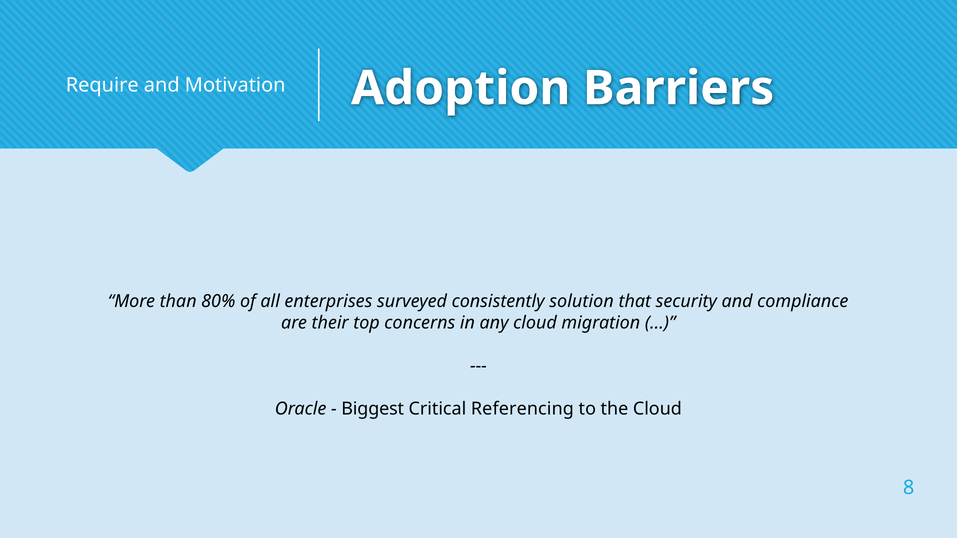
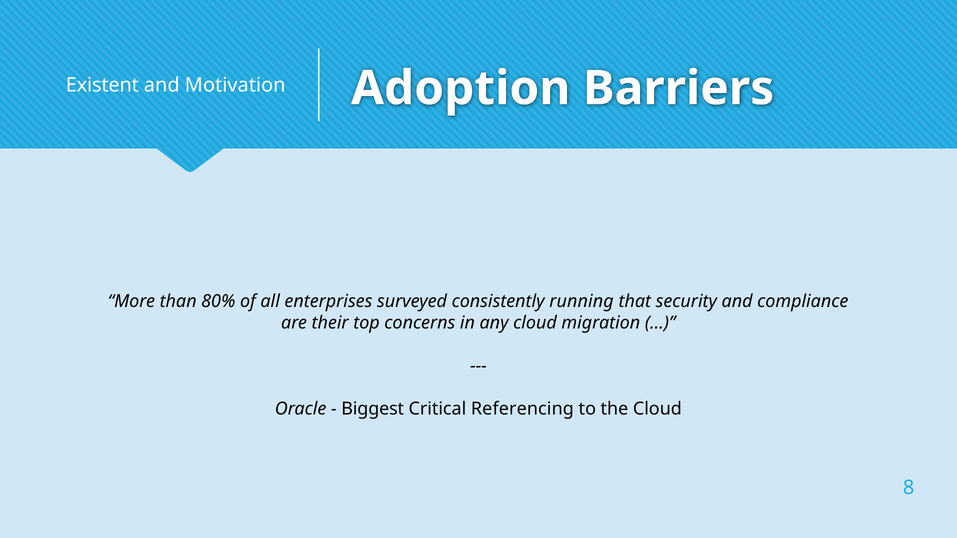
Require: Require -> Existent (102, 85)
solution: solution -> running (582, 301)
